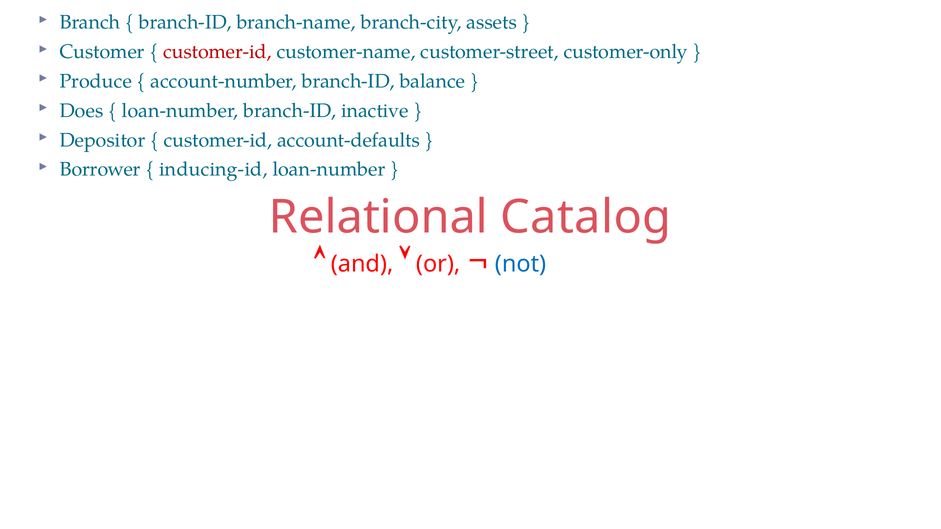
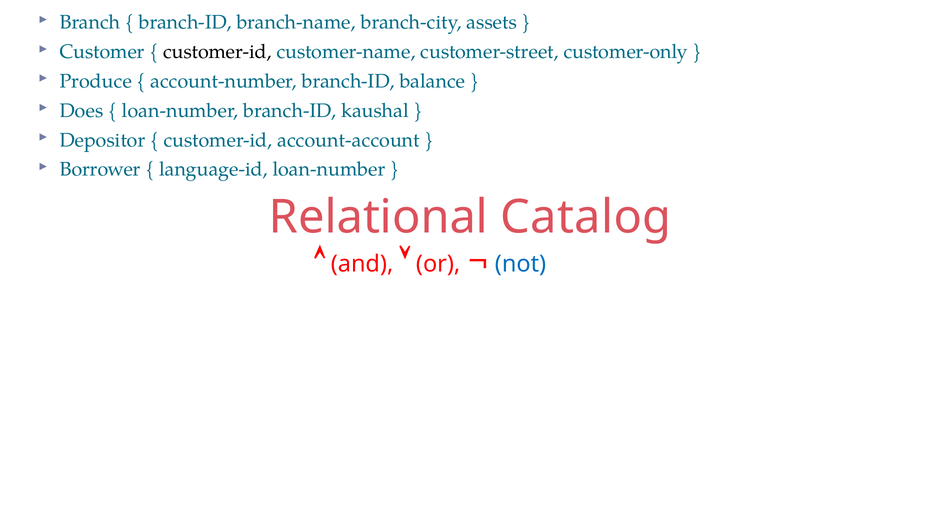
customer-id colour: red -> black (217, 52)
inactive: inactive -> kaushal (375, 111)
account-defaults: account-defaults -> account-account (349, 140)
inducing-id: inducing-id -> language-id (213, 170)
